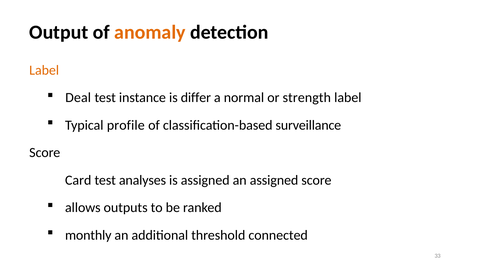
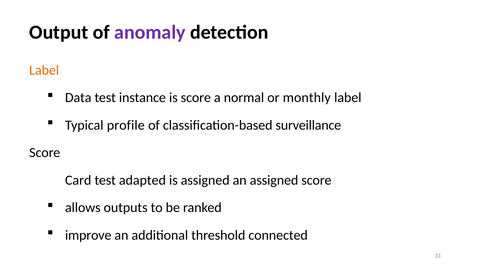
anomaly colour: orange -> purple (150, 32)
Deal: Deal -> Data (78, 98)
is differ: differ -> score (196, 98)
strength: strength -> monthly (307, 98)
analyses: analyses -> adapted (142, 180)
monthly: monthly -> improve (88, 235)
